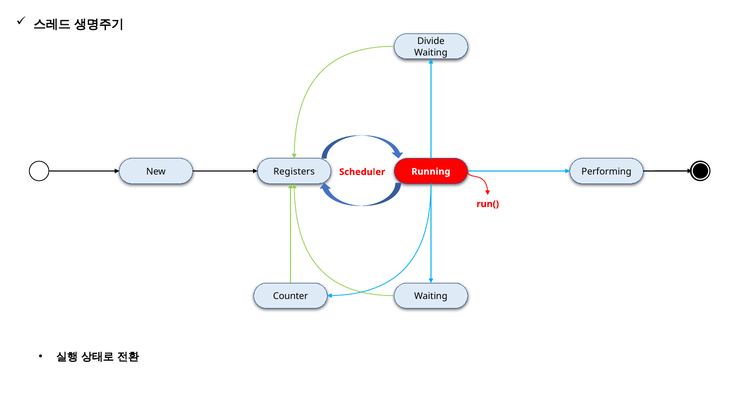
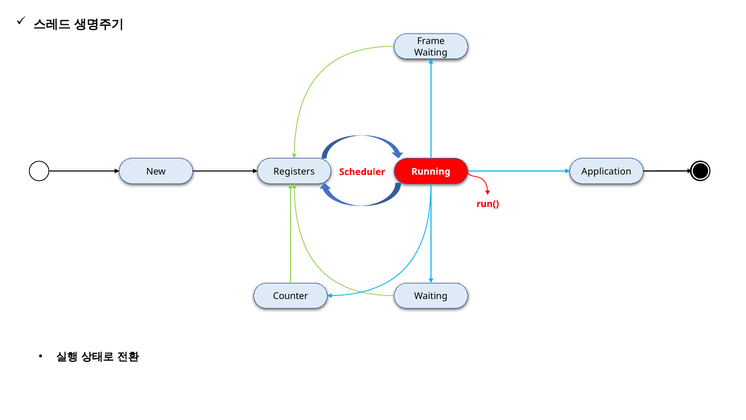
Divide: Divide -> Frame (431, 41)
Performing: Performing -> Application (606, 171)
